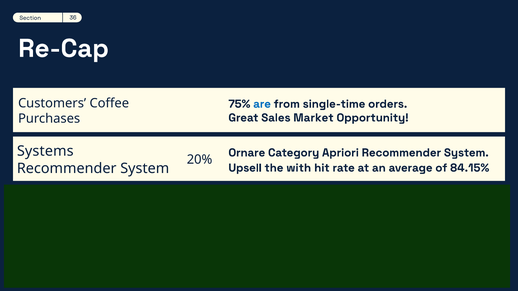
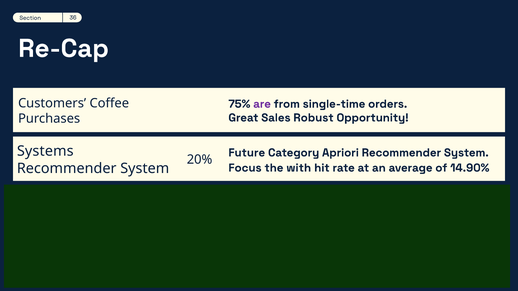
are colour: blue -> purple (262, 104)
Market: Market -> Robust (314, 118)
Ornare: Ornare -> Future (247, 153)
Upsell: Upsell -> Focus (245, 168)
84.15%: 84.15% -> 14.90% (470, 168)
